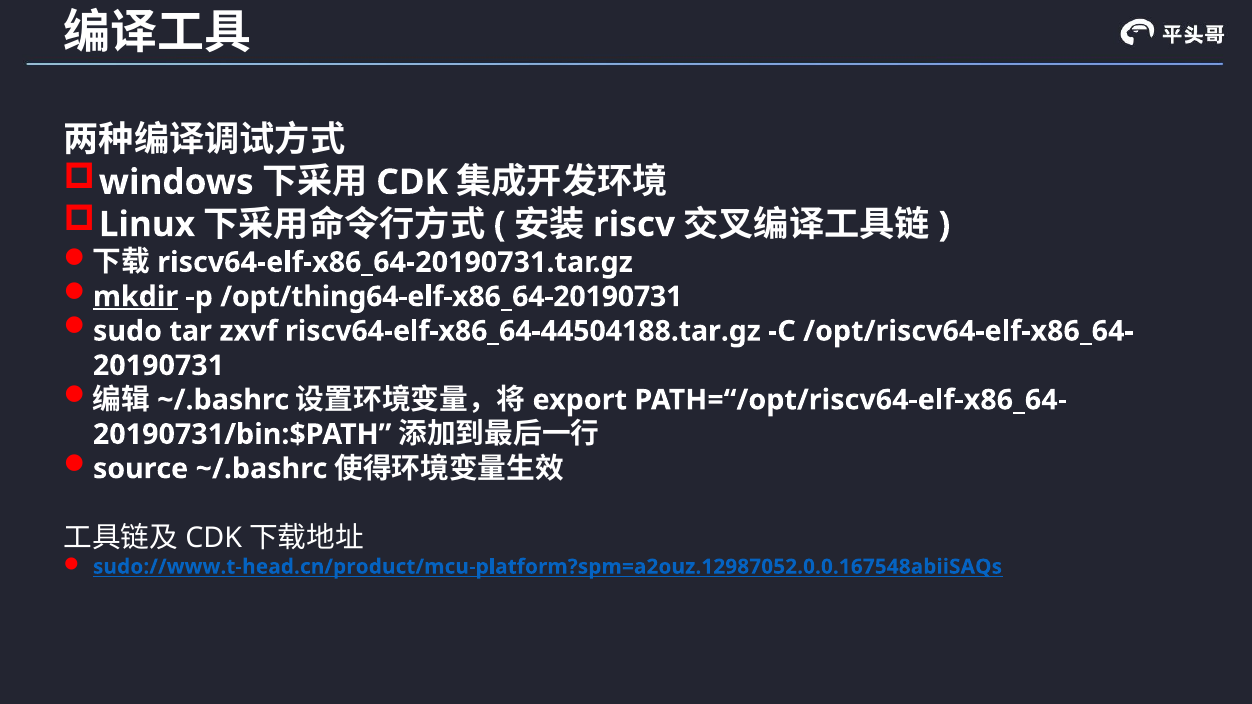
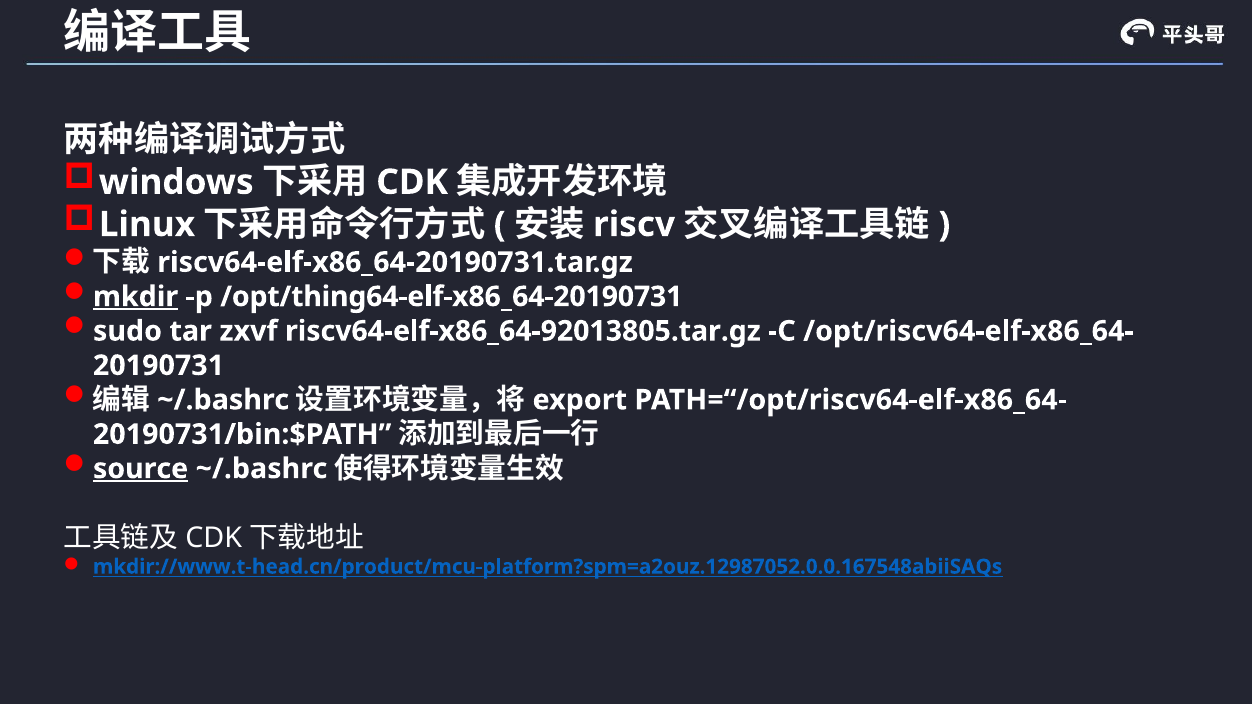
riscv64-elf-x86_64-44504188.tar.gz: riscv64-elf-x86_64-44504188.tar.gz -> riscv64-elf-x86_64-92013805.tar.gz (523, 331)
source underline: none -> present (141, 469)
sudo://www.t-head.cn/product/mcu-platform?spm=a2ouz.12987052.0.0.167548abiiSAQs: sudo://www.t-head.cn/product/mcu-platform?spm=a2ouz.12987052.0.0.167548abiiSAQs -> mkdir://www.t-head.cn/product/mcu-platform?spm=a2ouz.12987052.0.0.167548abiiSAQs (548, 567)
